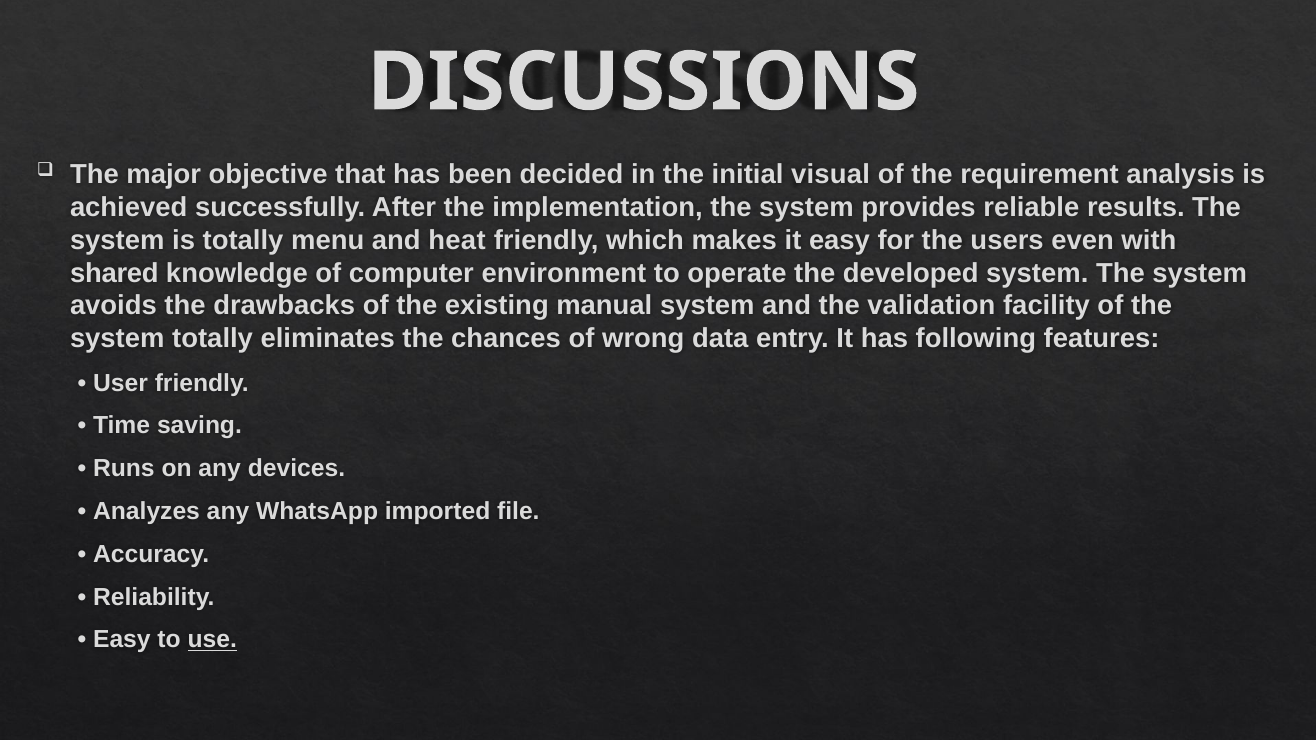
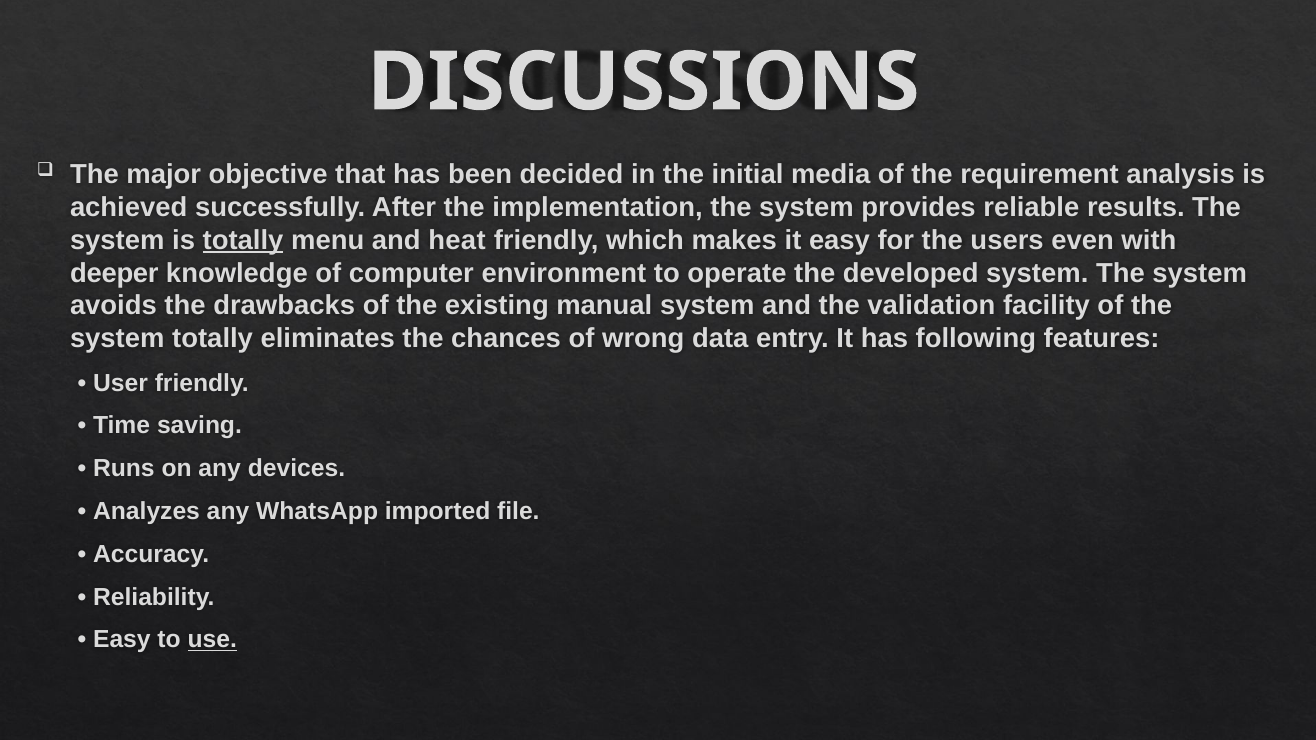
visual: visual -> media (831, 174)
totally underline: none -> present (243, 240)
shared: shared -> deeper (114, 273)
